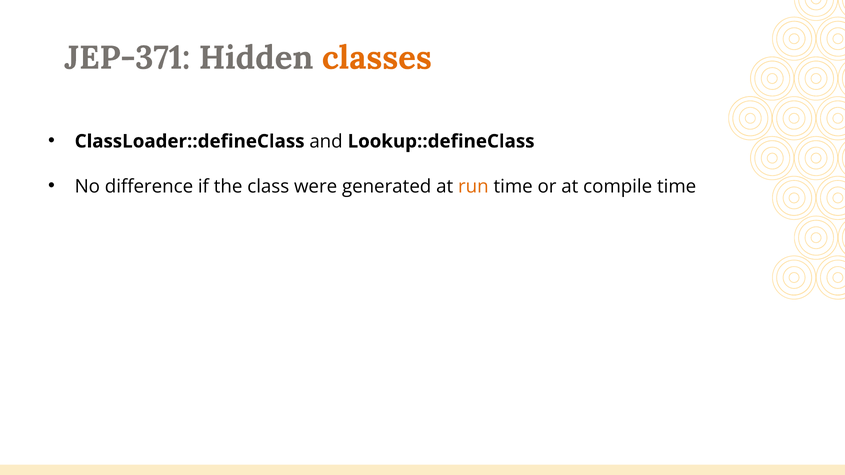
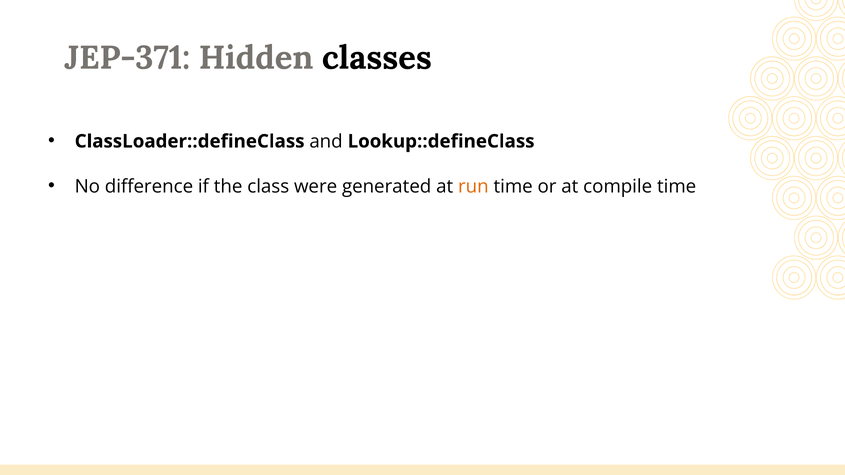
classes colour: orange -> black (377, 58)
